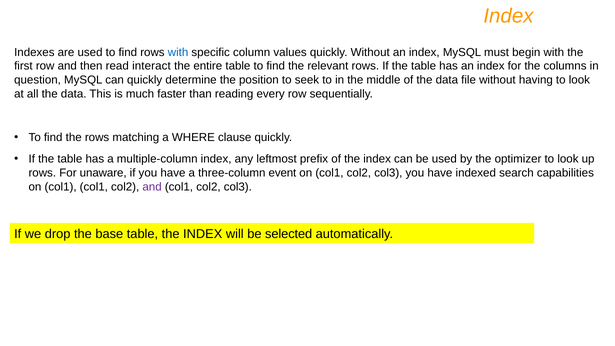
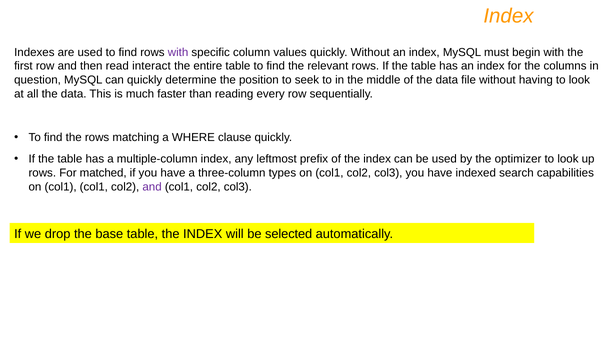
with colour: blue -> purple (178, 52)
unaware: unaware -> matched (103, 173)
event: event -> types (282, 173)
